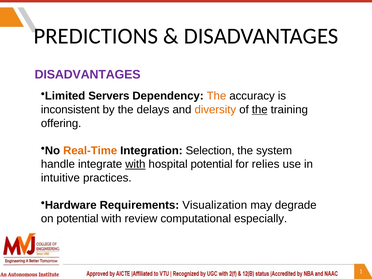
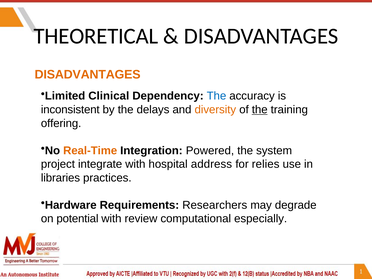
PREDICTIONS: PREDICTIONS -> THEORETICAL (96, 36)
DISADVANTAGES colour: purple -> orange (88, 74)
Servers: Servers -> Clinical (109, 96)
The colour: orange -> blue (216, 96)
Selection: Selection -> Powered (210, 151)
handle: handle -> project (58, 164)
with underline: present -> none (135, 164)
hospital potential: potential -> address (211, 164)
intuitive: intuitive -> libraries (60, 178)
Visualization: Visualization -> Researchers (215, 205)
